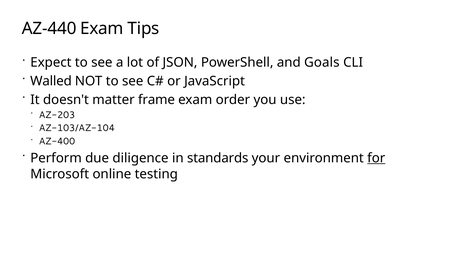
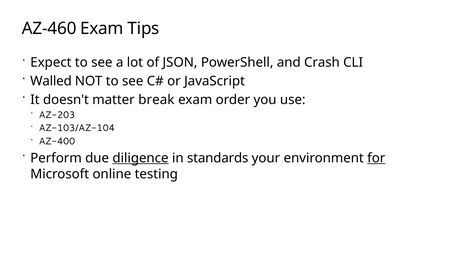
AZ-440: AZ-440 -> AZ-460 (49, 29)
Goals: Goals -> Crash (322, 62)
frame: frame -> break (156, 100)
diligence underline: none -> present (140, 158)
